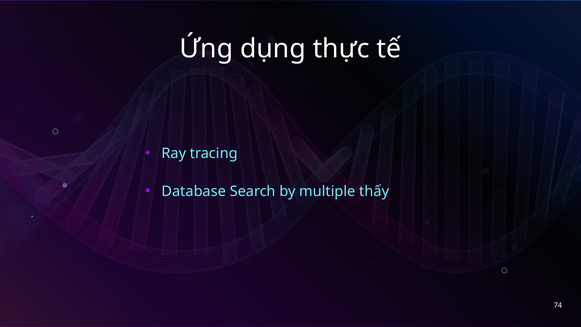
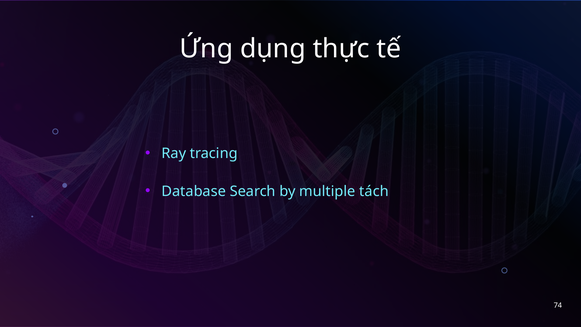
thấy: thấy -> tách (374, 191)
